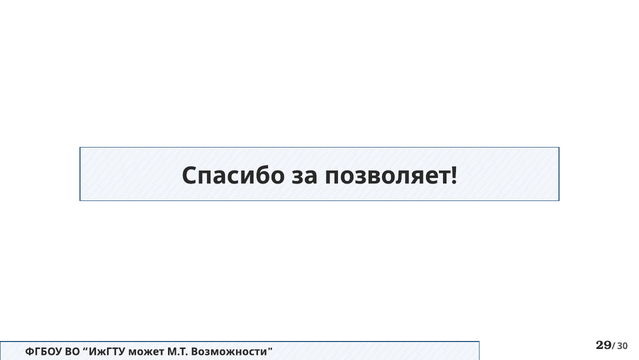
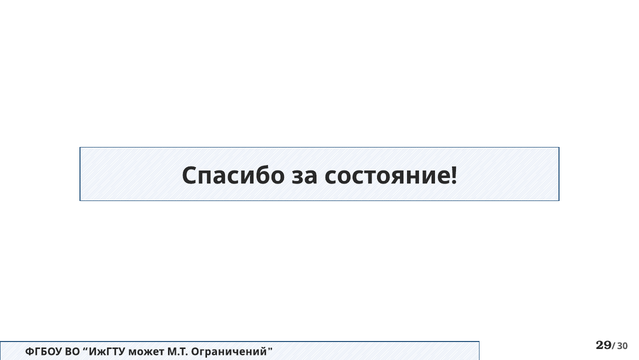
позволяет: позволяет -> состояние (391, 175)
Возможности: Возможности -> Ограничений (229, 351)
